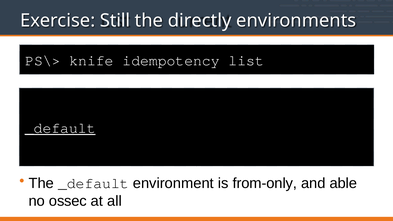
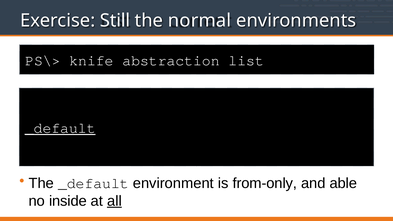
directly: directly -> normal (200, 21)
idempotency: idempotency -> abstraction (171, 61)
ossec: ossec -> inside (68, 201)
all underline: none -> present (114, 201)
